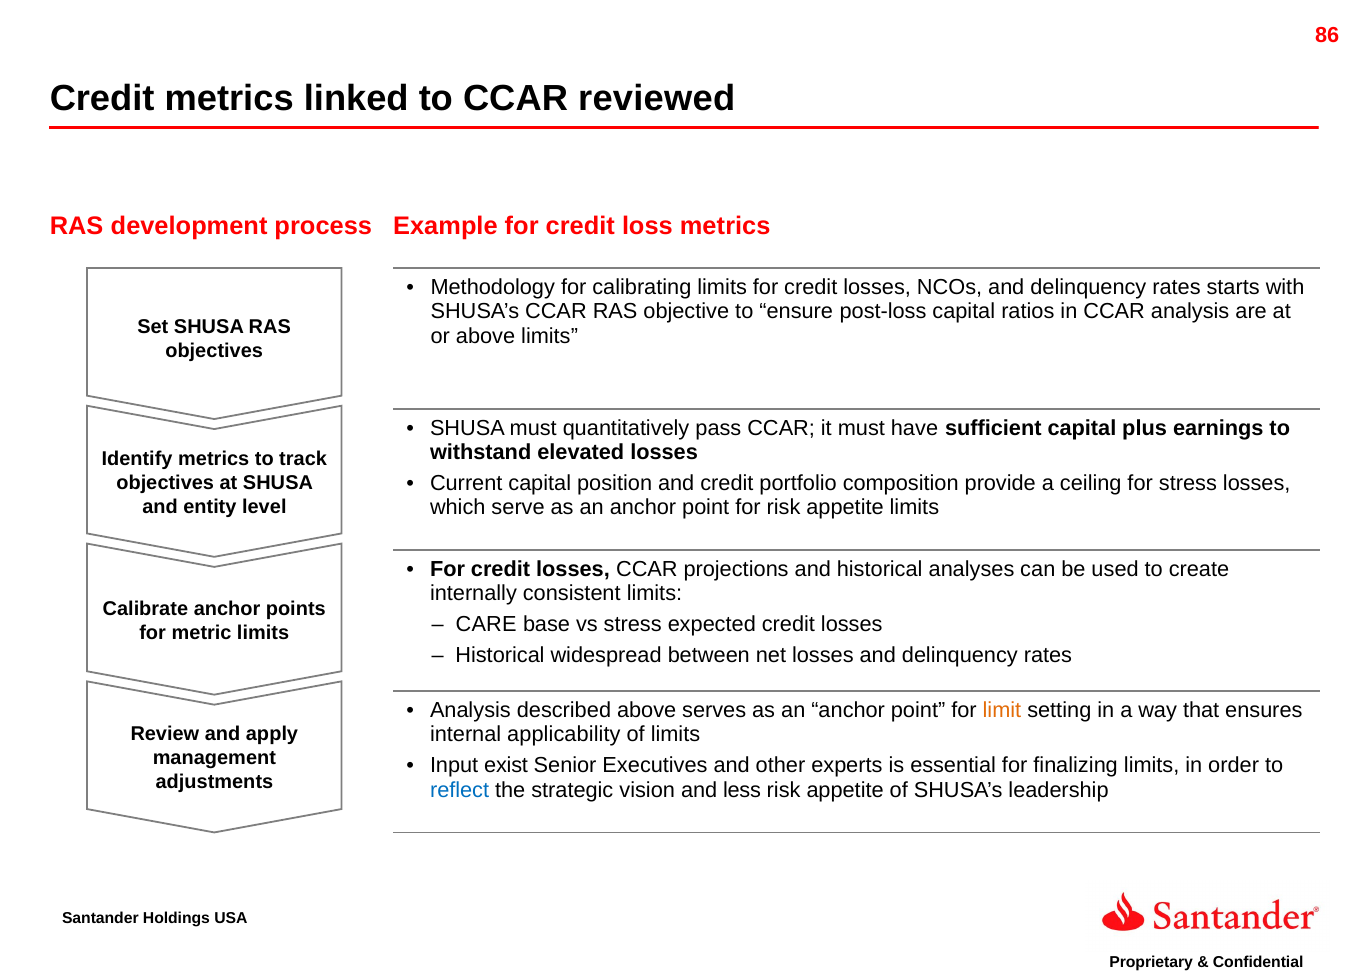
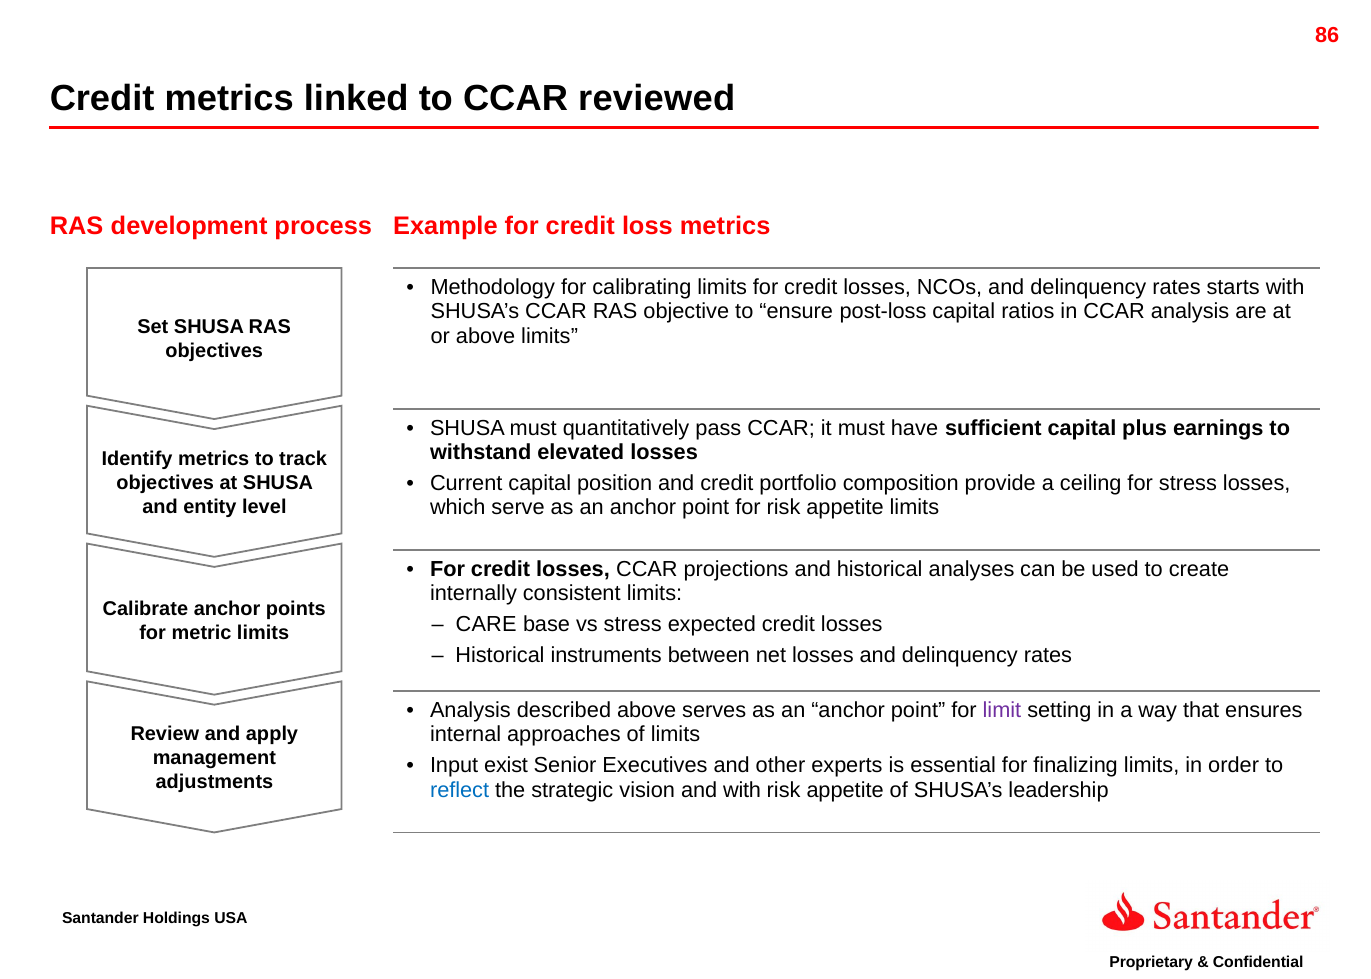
widespread: widespread -> instruments (606, 656)
limit colour: orange -> purple (1002, 710)
applicability: applicability -> approaches (564, 735)
and less: less -> with (742, 790)
